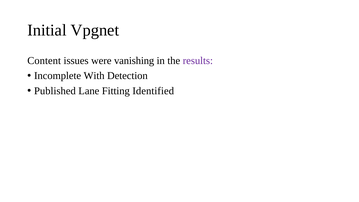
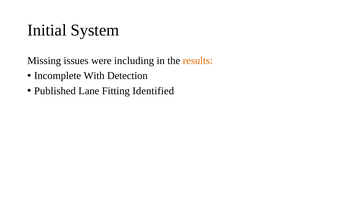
Vpgnet: Vpgnet -> System (95, 30)
Content: Content -> Missing (44, 61)
vanishing: vanishing -> including (134, 61)
results colour: purple -> orange (198, 61)
